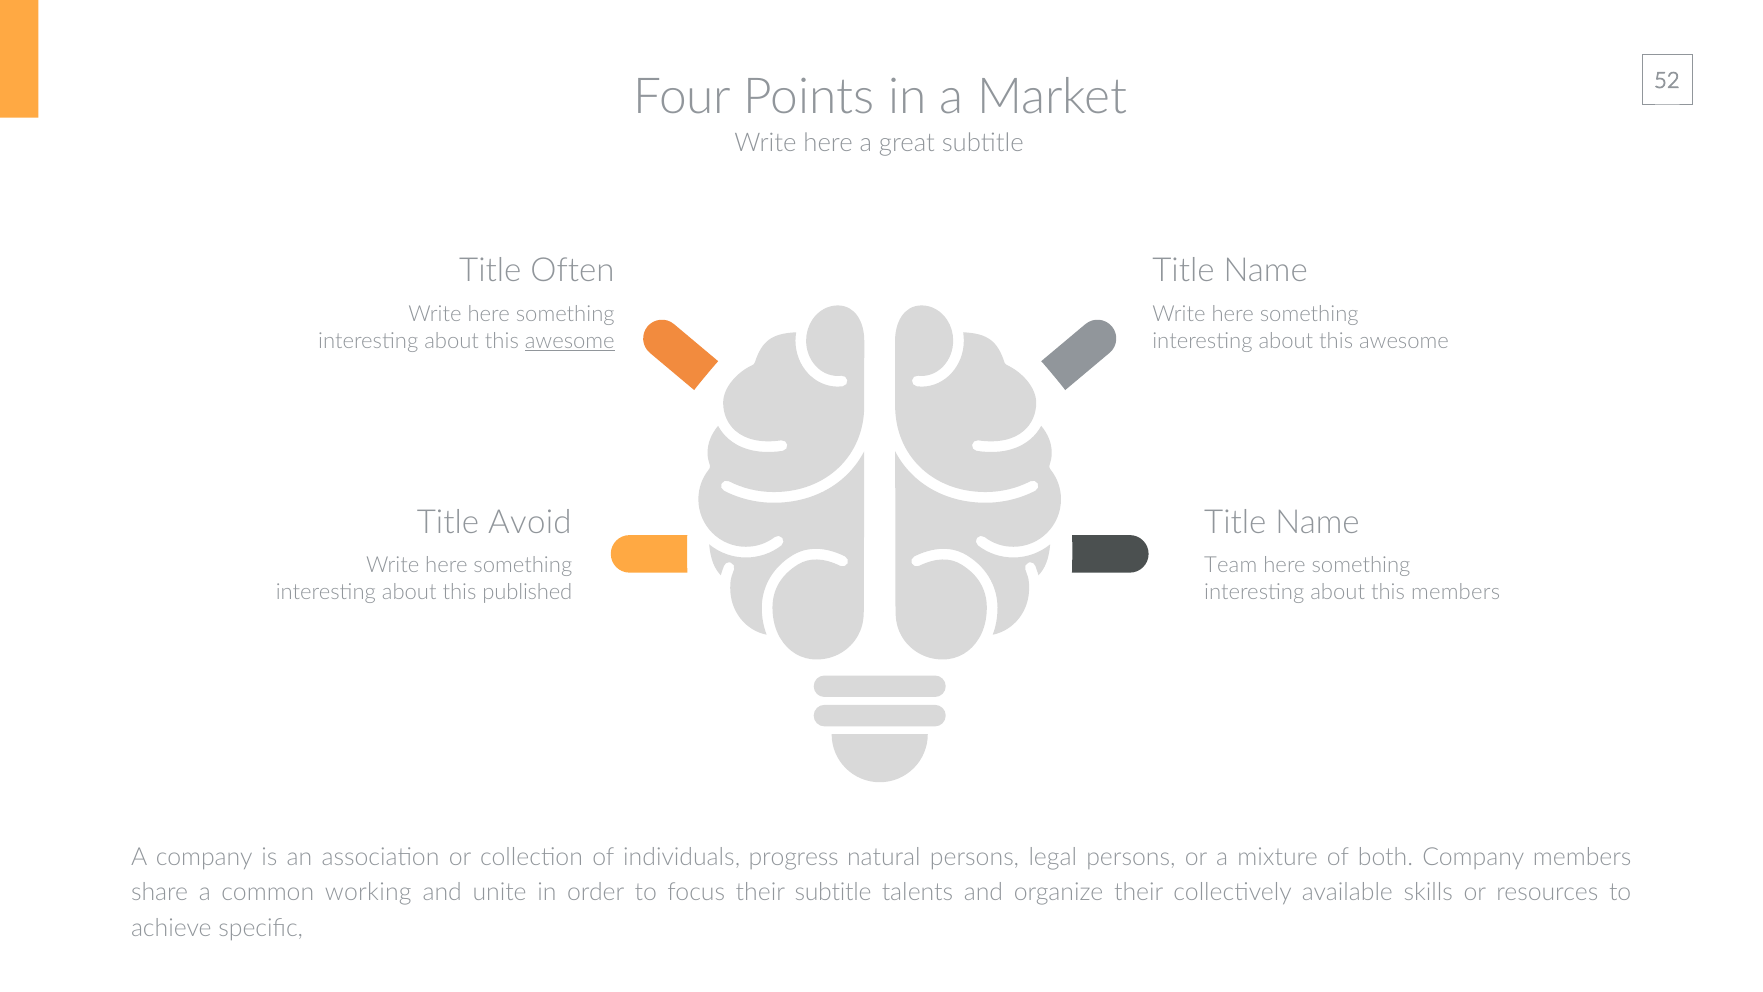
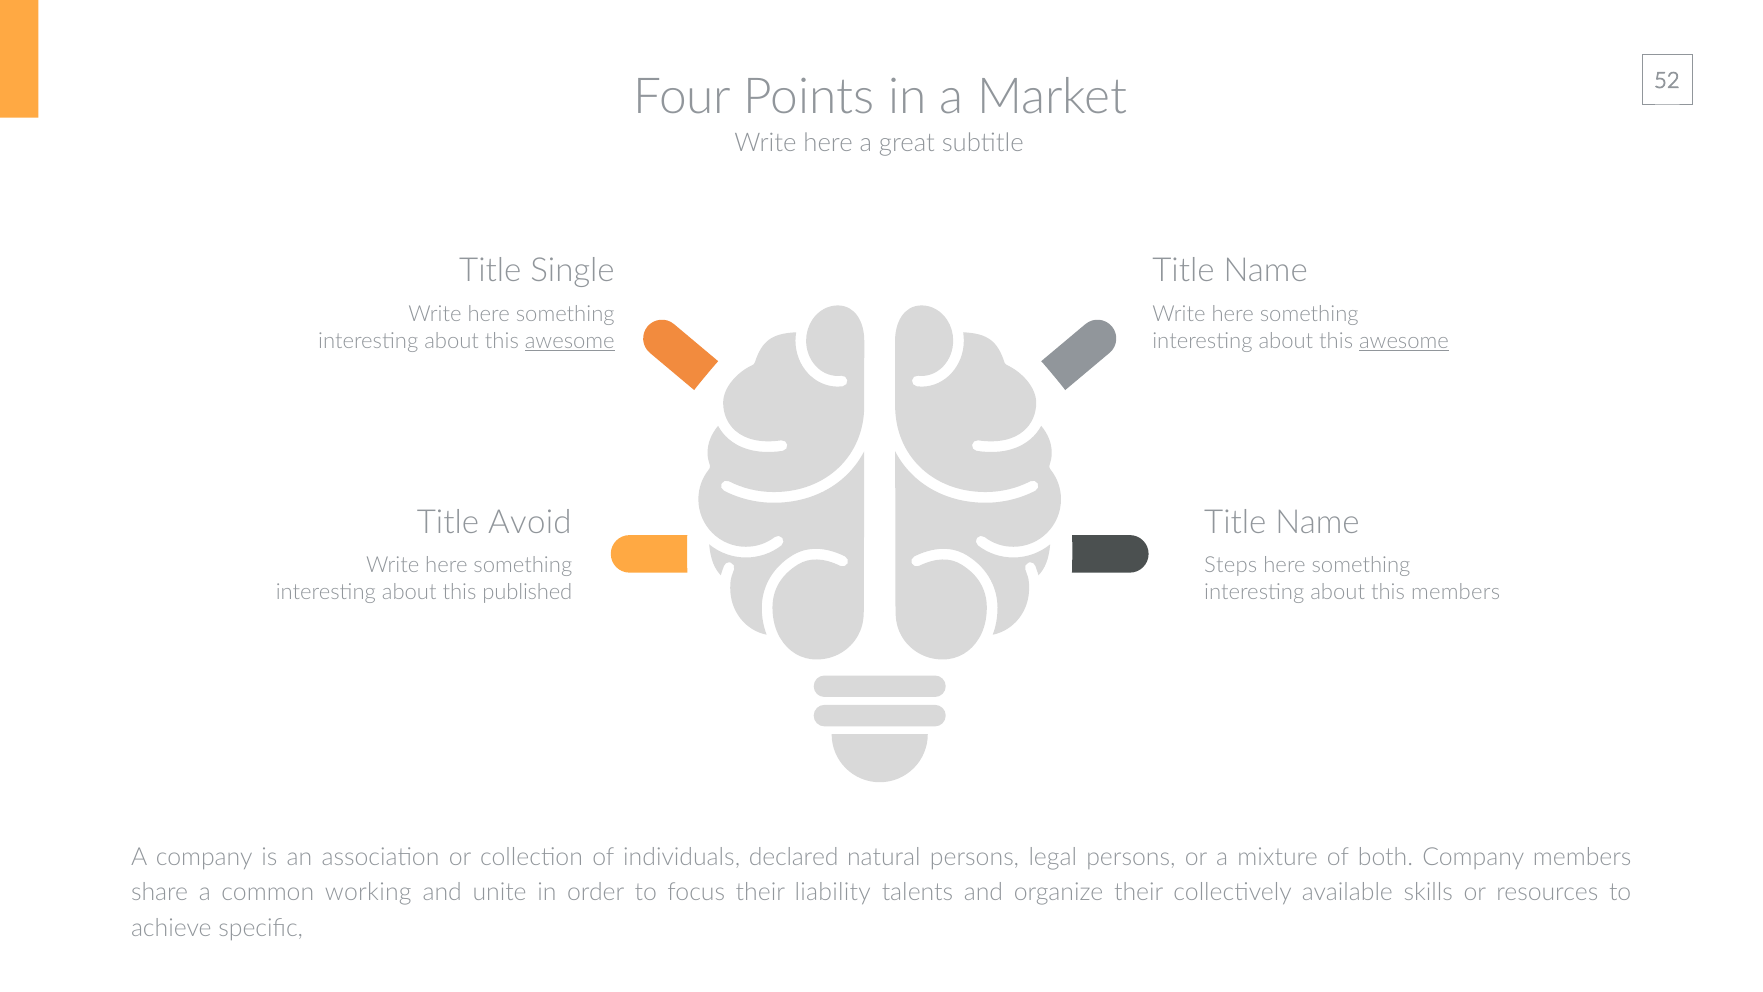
Often: Often -> Single (573, 271)
awesome underline: none -> present (1404, 341)
Team: Team -> Steps (1231, 565)
progress: progress -> declared (794, 857)
their subtitle: subtitle -> liability (833, 893)
